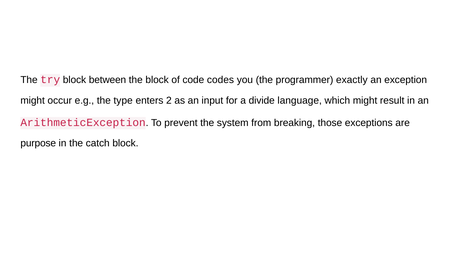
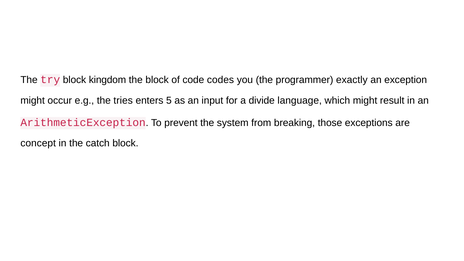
between: between -> kingdom (108, 80)
type: type -> tries (123, 101)
2: 2 -> 5 (169, 101)
purpose: purpose -> concept (38, 143)
